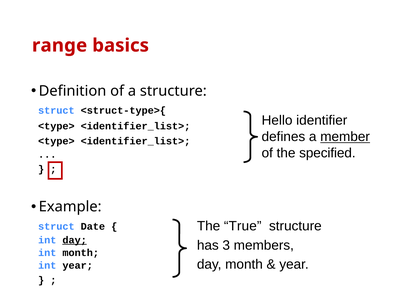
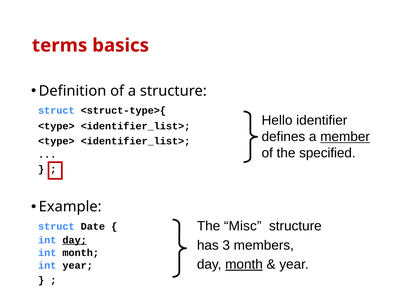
range: range -> terms (60, 46)
True: True -> Misc (243, 226)
month underline: none -> present (244, 265)
